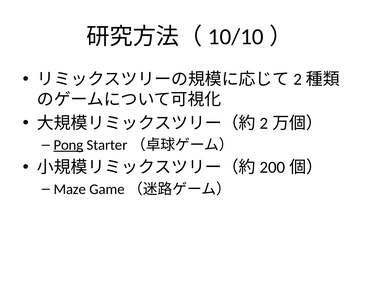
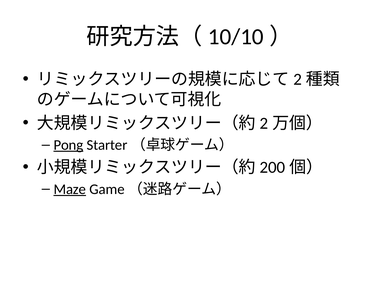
Maze underline: none -> present (70, 189)
